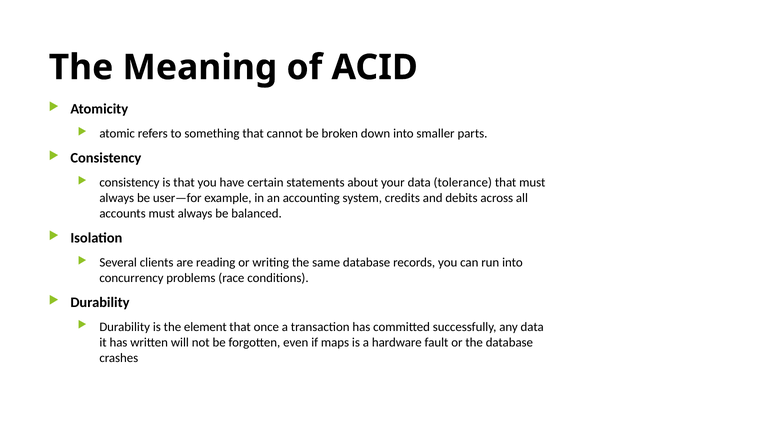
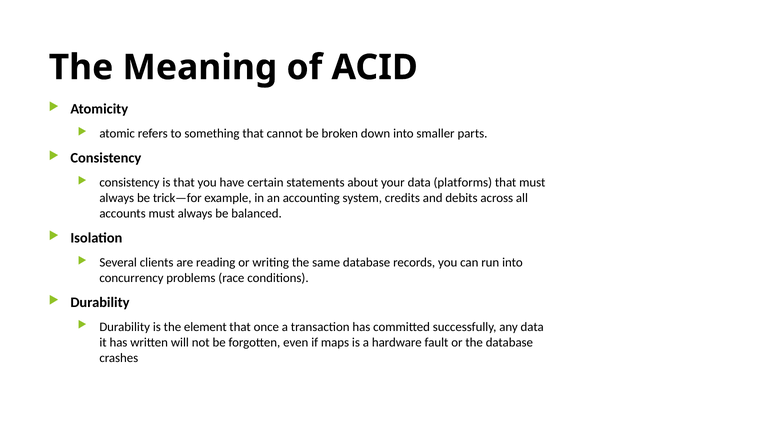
tolerance: tolerance -> platforms (463, 182)
user—for: user—for -> trick—for (177, 198)
